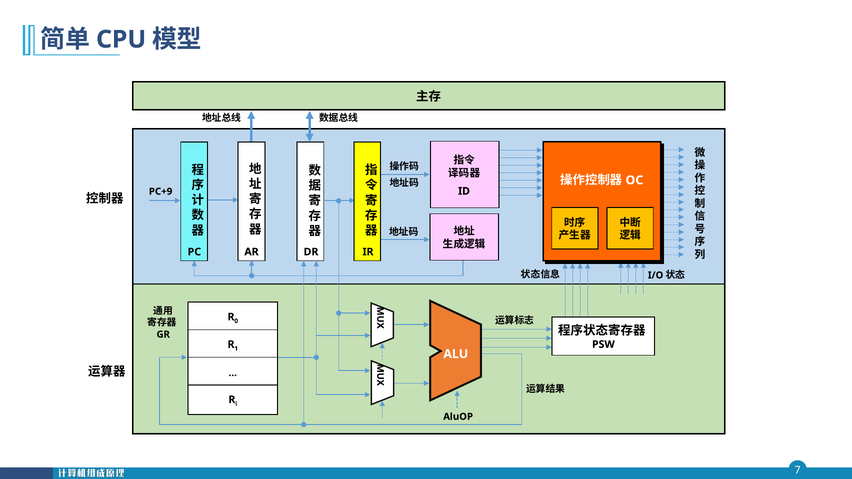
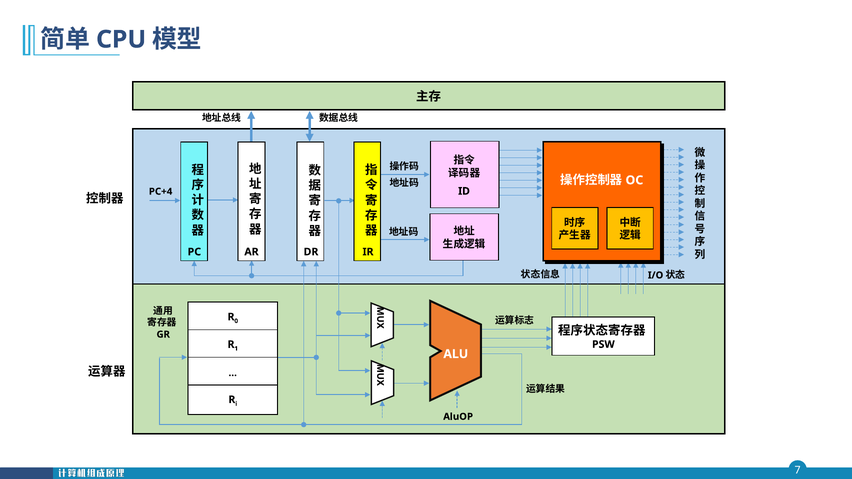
PC+9: PC+9 -> PC+4 (161, 192)
